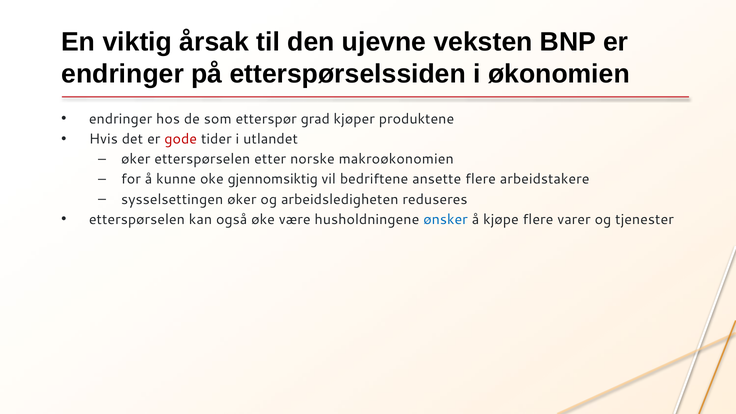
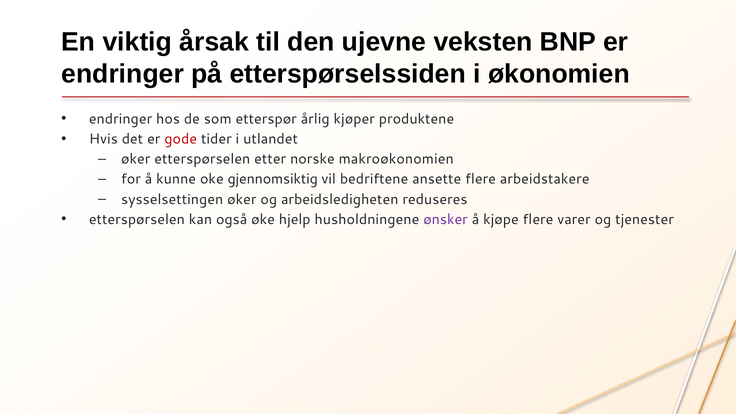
grad: grad -> årlig (315, 119)
være: være -> hjelp (295, 219)
ønsker colour: blue -> purple (446, 219)
